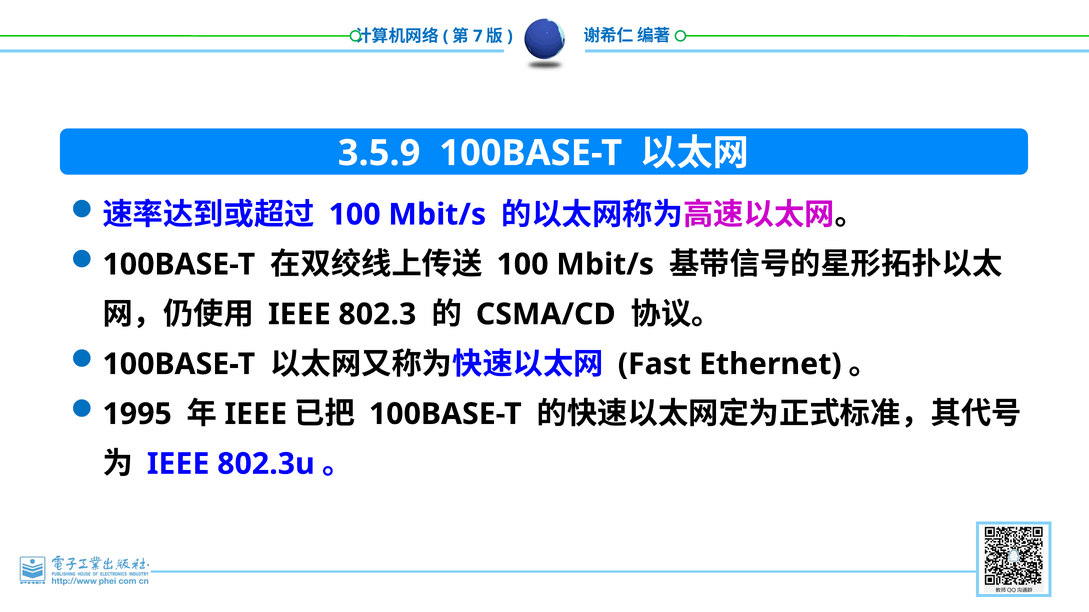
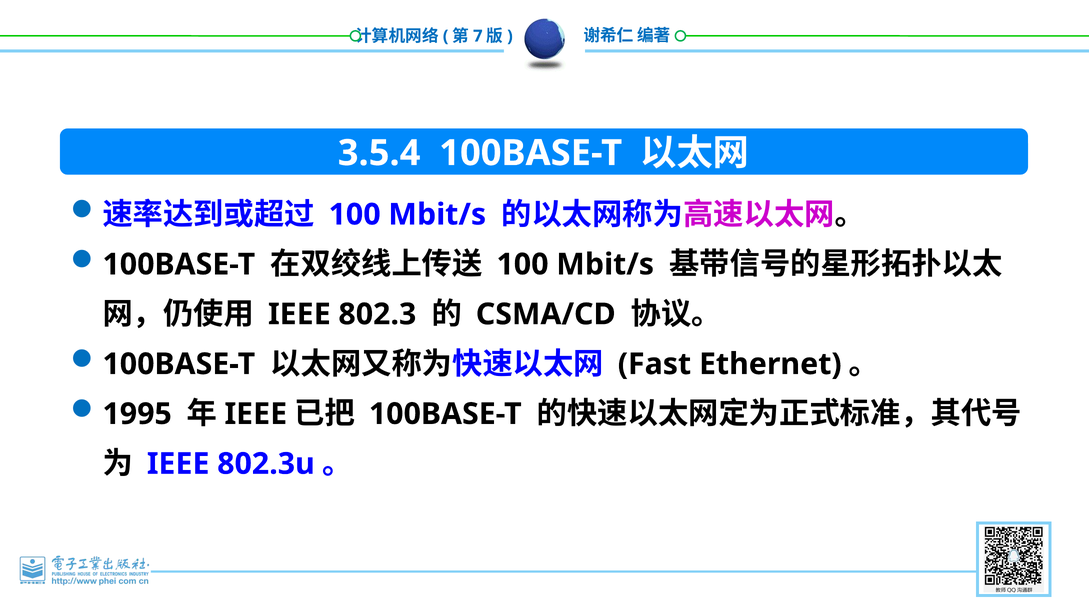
3.5.9: 3.5.9 -> 3.5.4 (379, 153)
